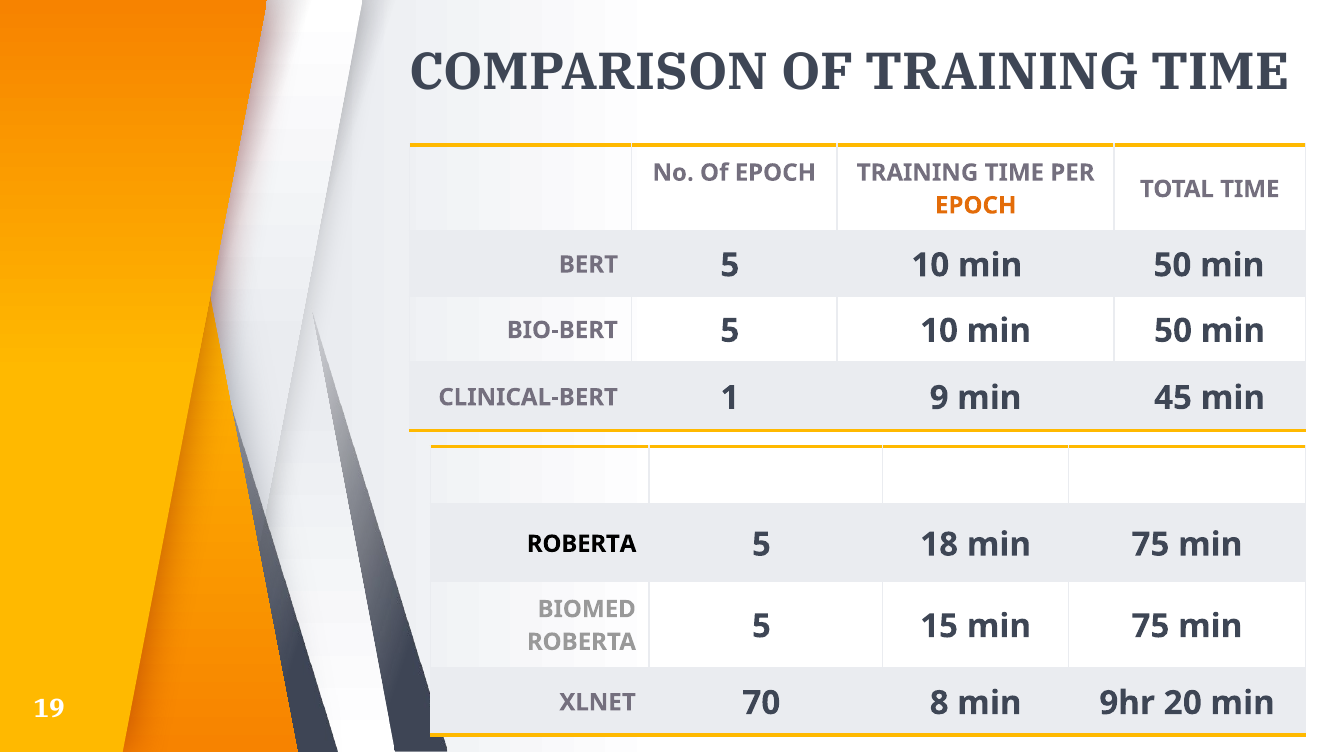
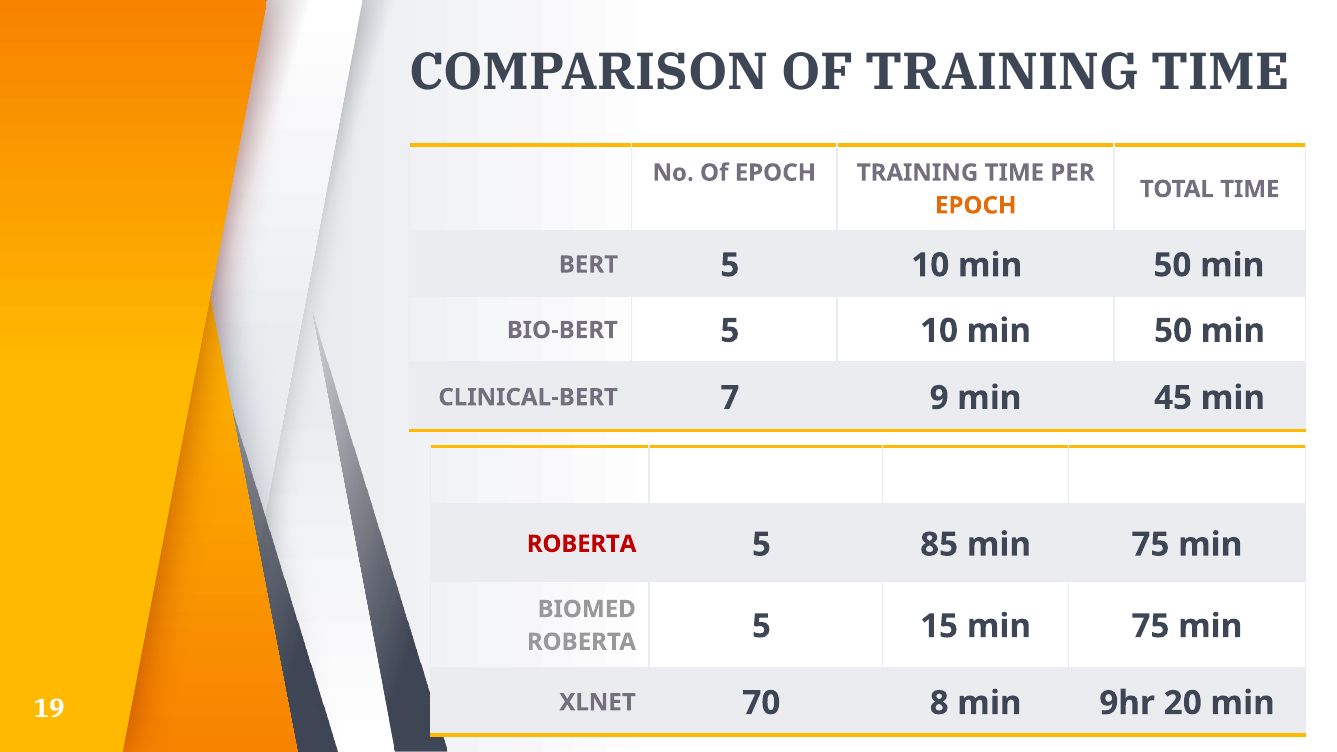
1: 1 -> 7 (730, 398)
ROBERTA colour: black -> red (582, 544)
18: 18 -> 85 (939, 545)
